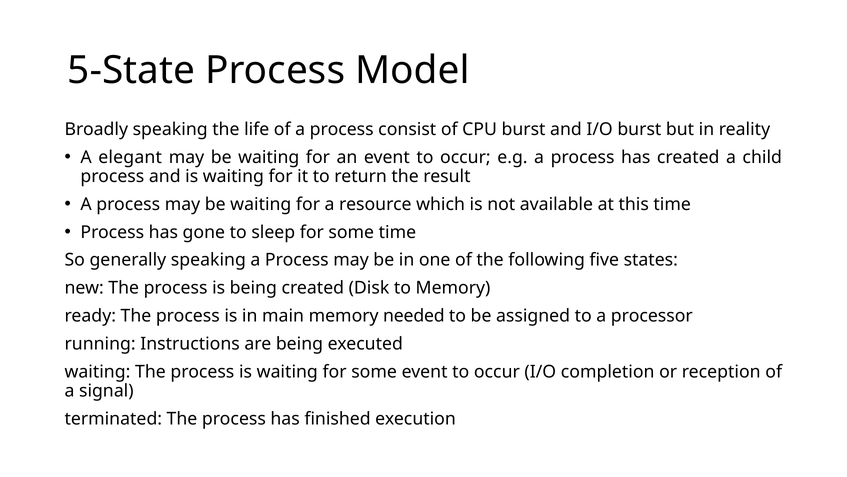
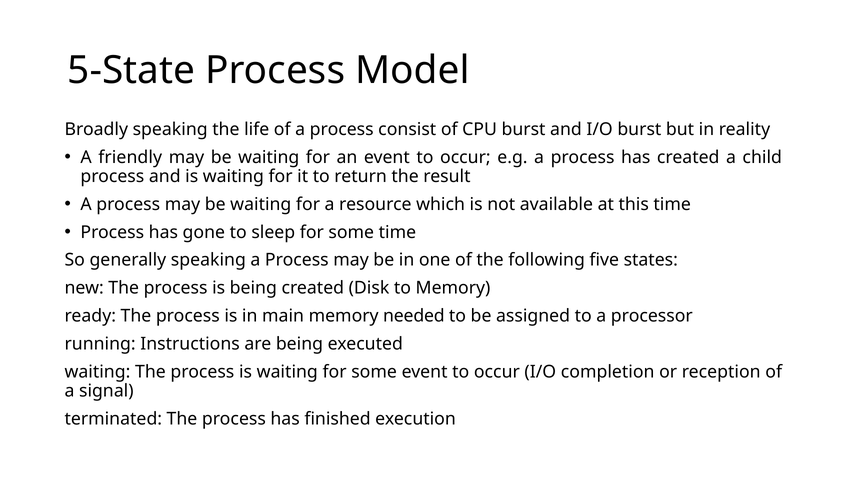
elegant: elegant -> friendly (130, 157)
